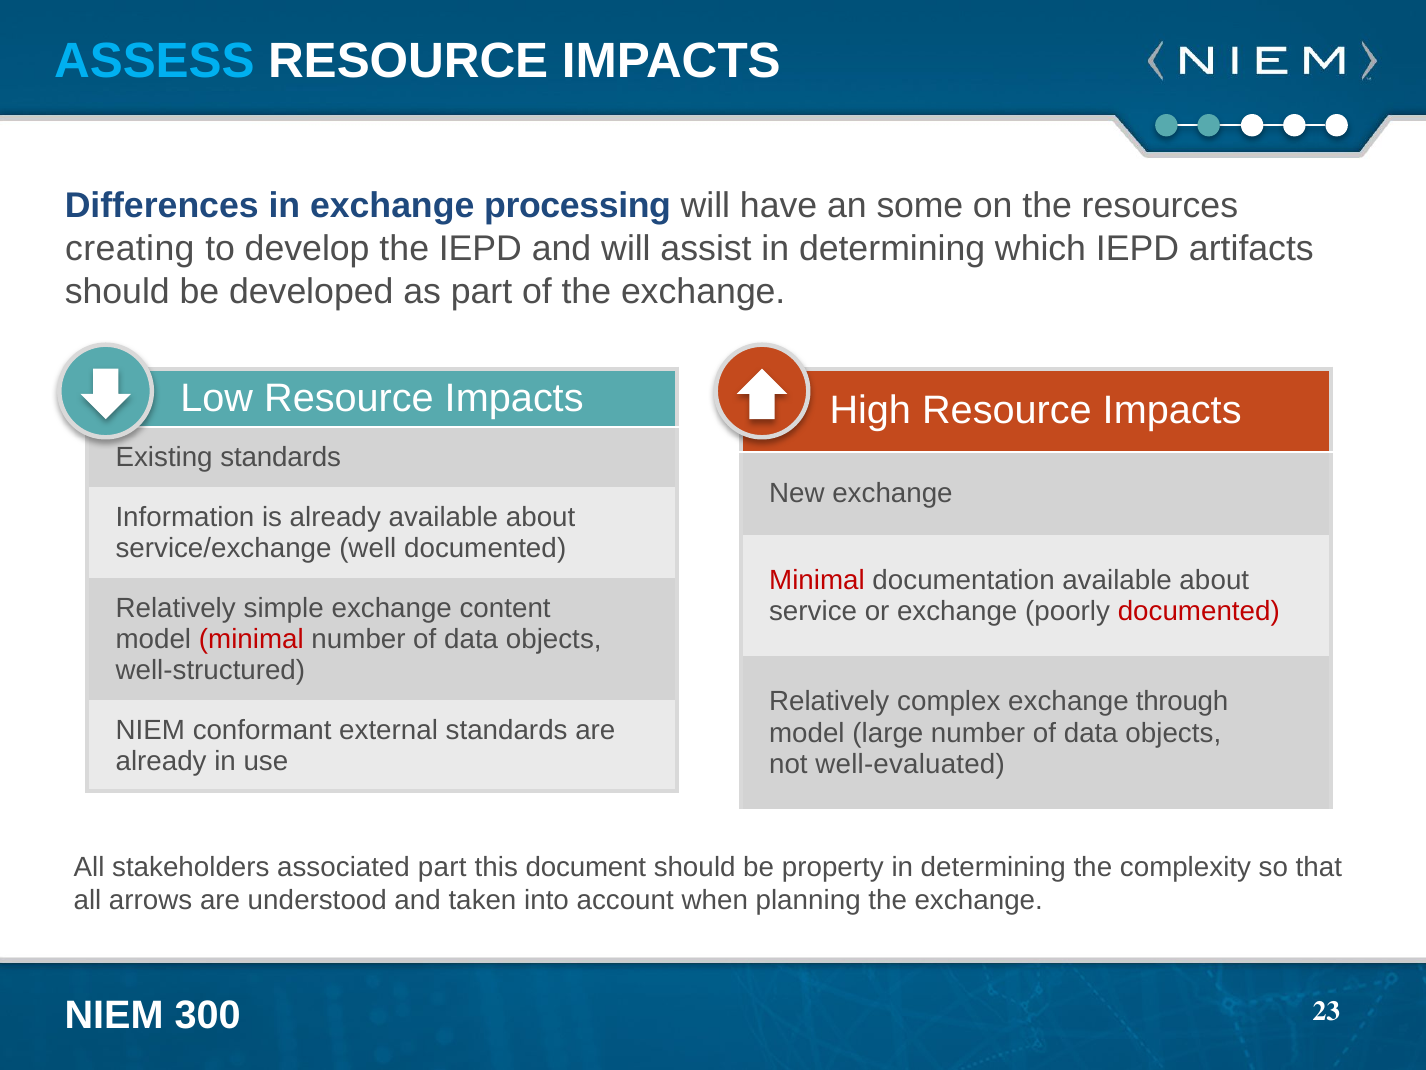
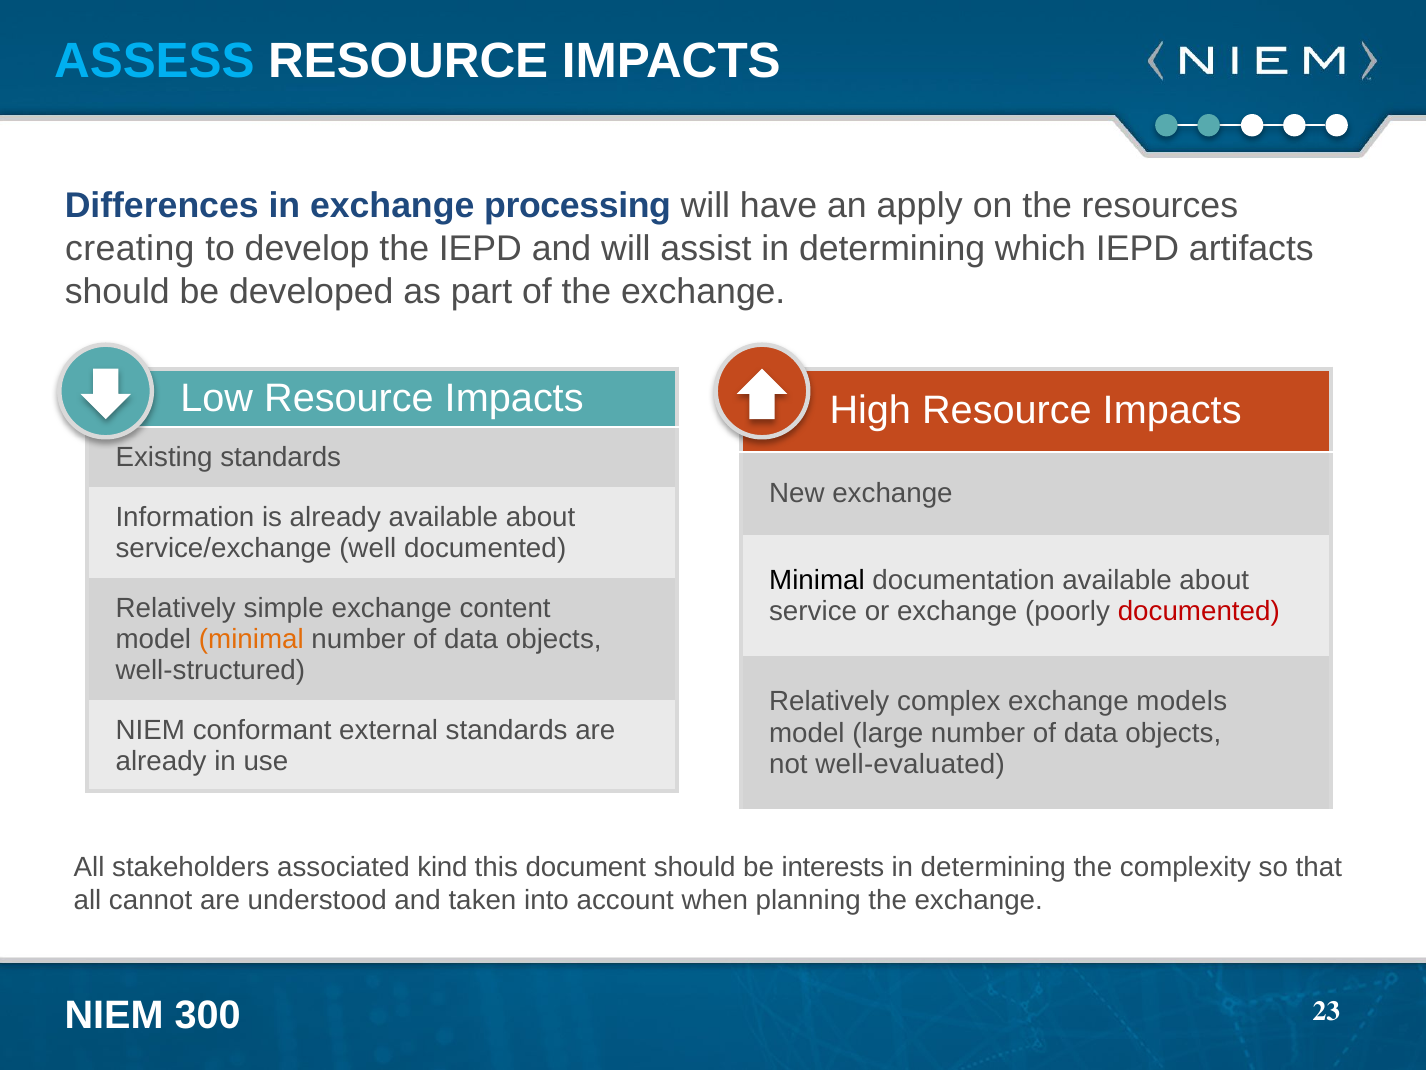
some: some -> apply (920, 206)
Minimal colour: red -> black (817, 580)
minimal colour: red -> orange (251, 639)
through: through -> models (1182, 701)
associated part: part -> kind (442, 867)
property: property -> interests (833, 867)
arrows: arrows -> cannot (151, 900)
